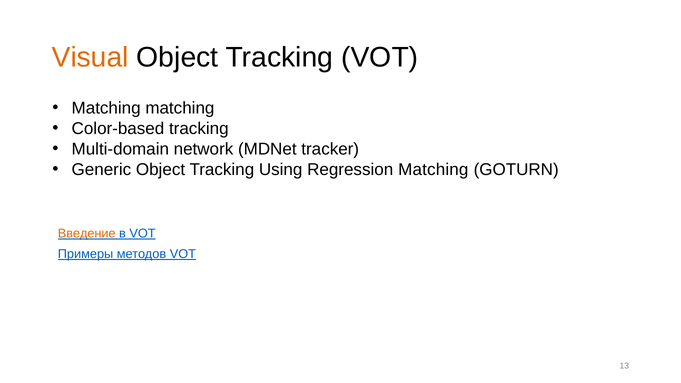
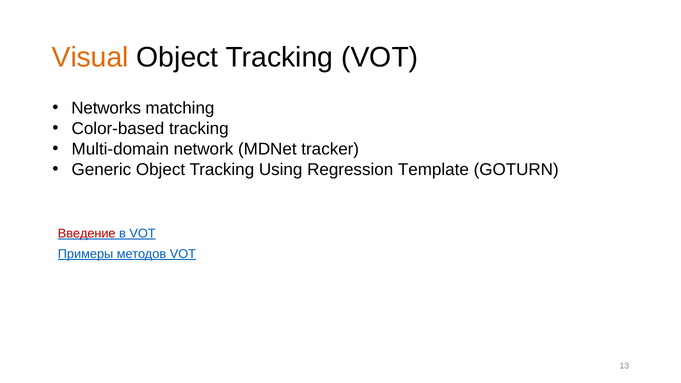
Matching: Matching -> Networks (106, 108)
Regression Matching: Matching -> Template (433, 170)
Введение colour: orange -> red (87, 233)
